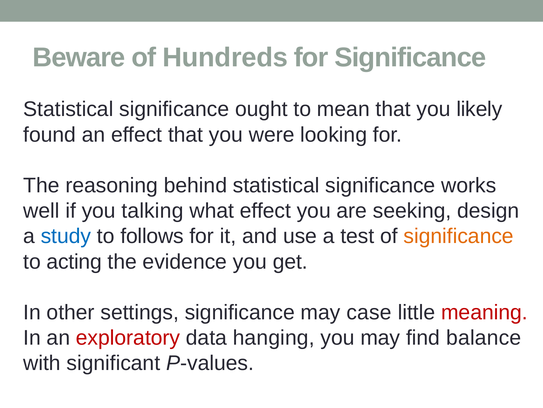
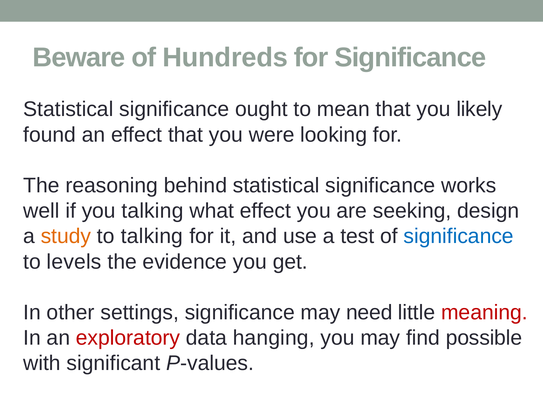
study colour: blue -> orange (66, 236)
to follows: follows -> talking (152, 236)
significance colour: orange -> blue (459, 236)
acting: acting -> levels (74, 261)
case: case -> need (369, 312)
balance: balance -> possible (484, 337)
